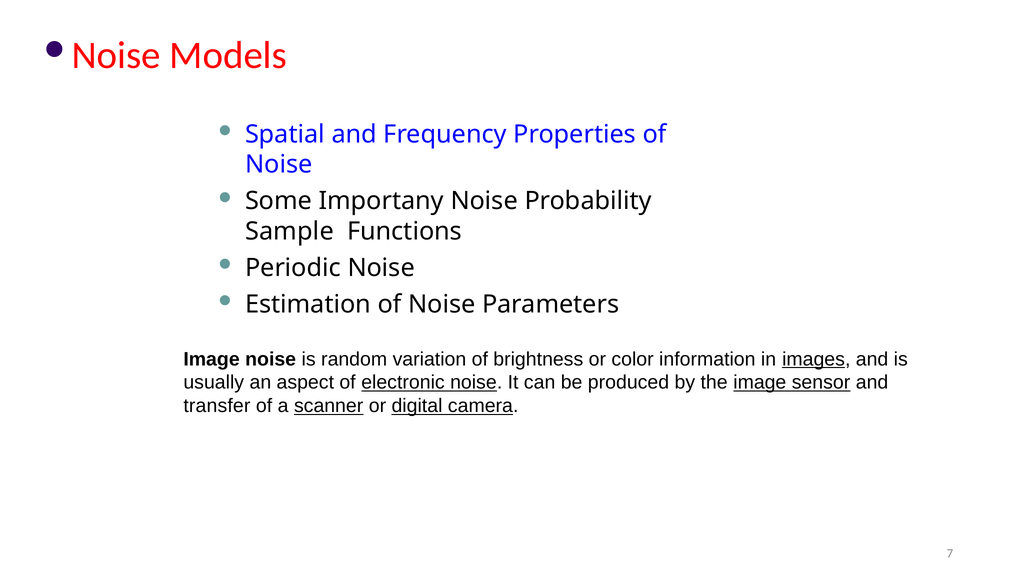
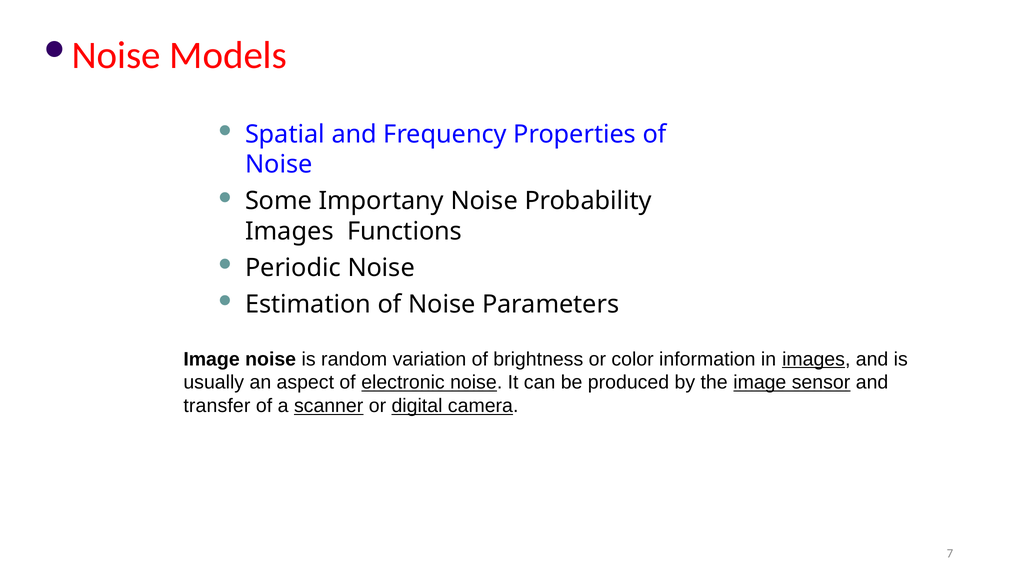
Sample: Sample -> Images (289, 231)
